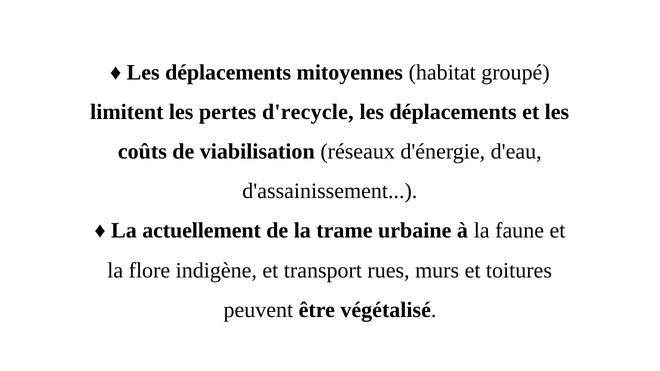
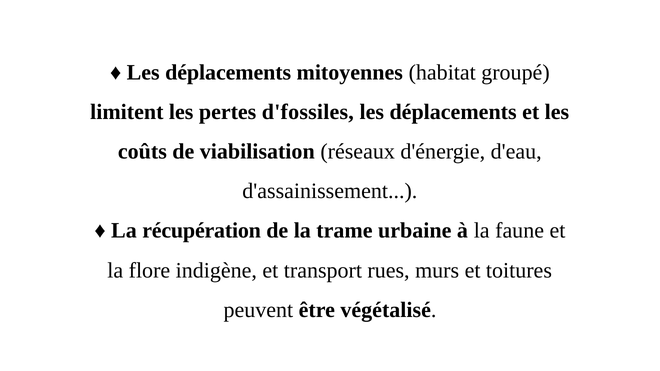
d'recycle: d'recycle -> d'fossiles (308, 112)
actuellement: actuellement -> récupération (202, 231)
